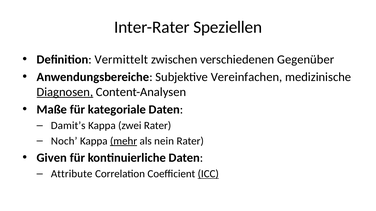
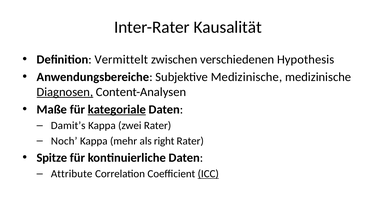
Speziellen: Speziellen -> Kausalität (228, 27)
Gegenüber: Gegenüber -> Hypothesis (306, 60)
Subjektive Vereinfachen: Vereinfachen -> Medizinische (246, 77)
kategoriale underline: none -> present (117, 110)
mehr underline: present -> none (124, 141)
nein: nein -> right (164, 141)
Given: Given -> Spitze (52, 158)
